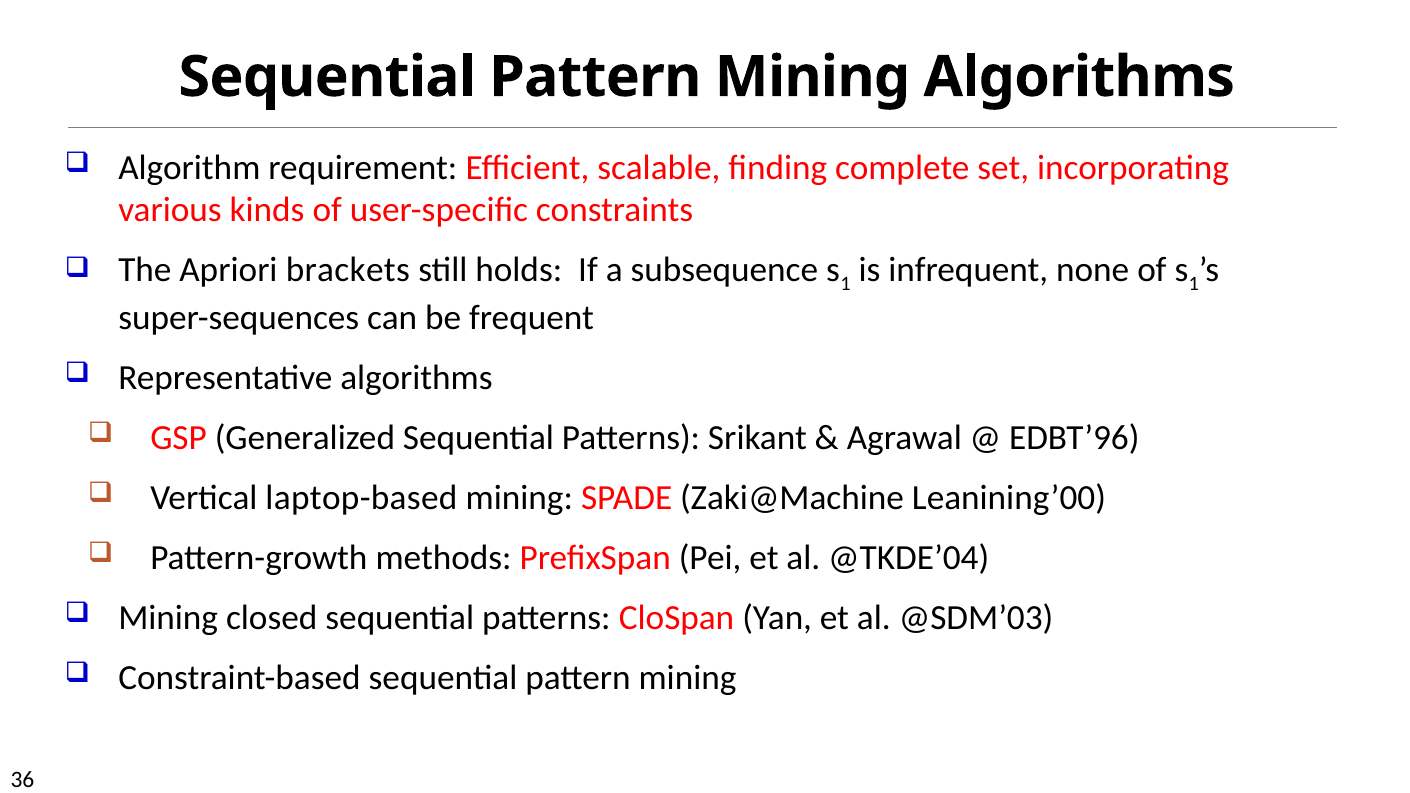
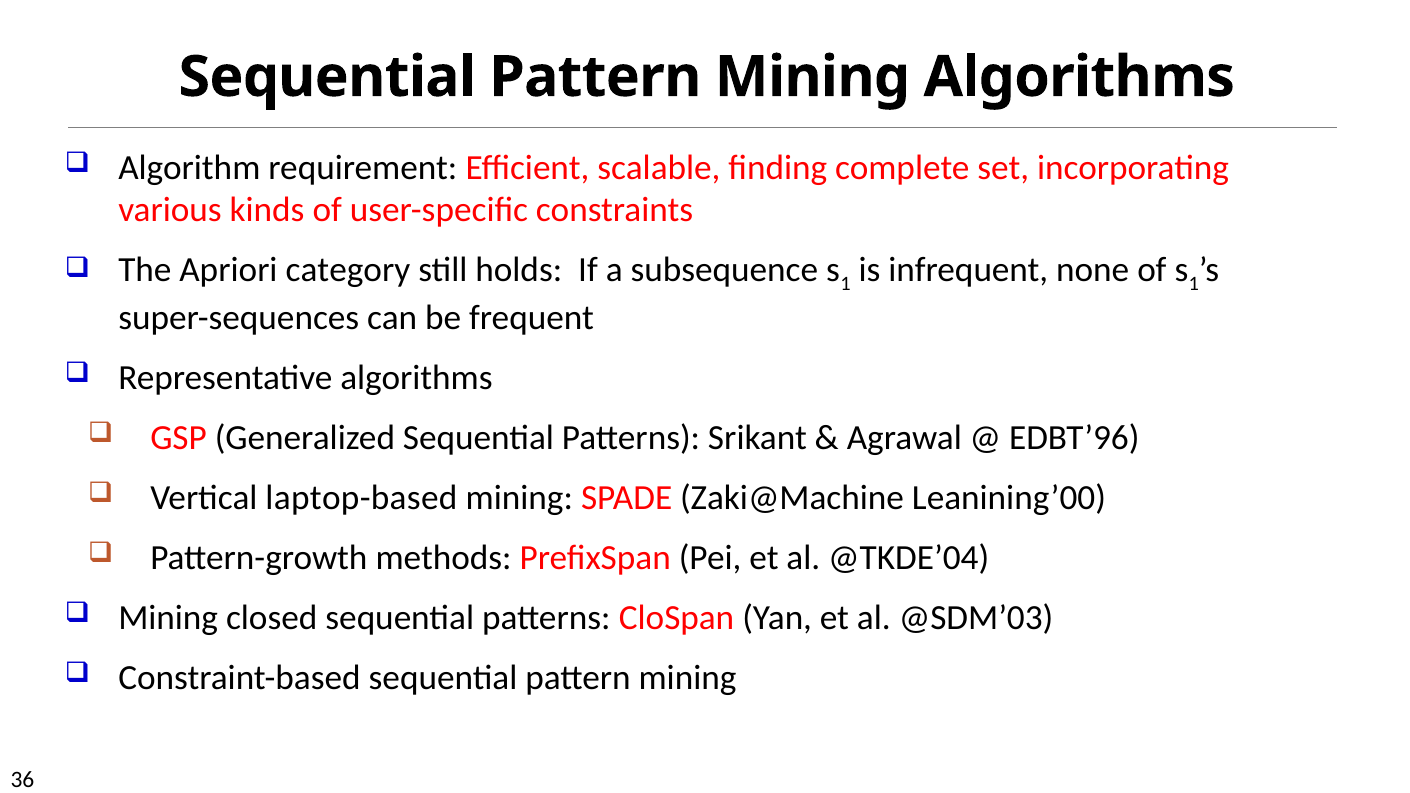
brackets: brackets -> category (348, 270)
